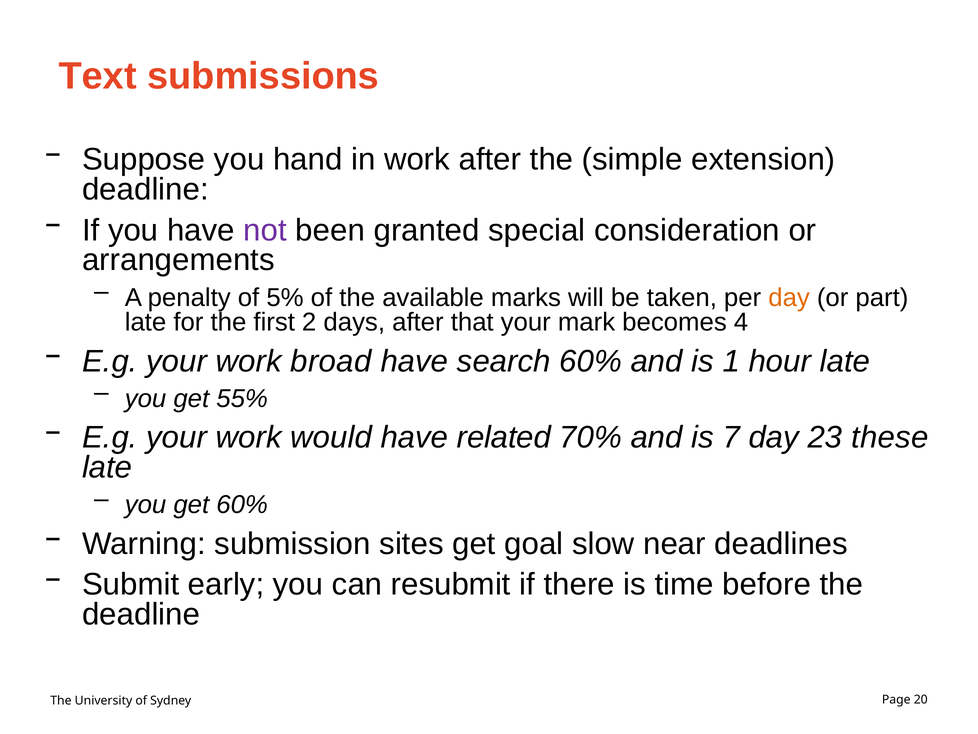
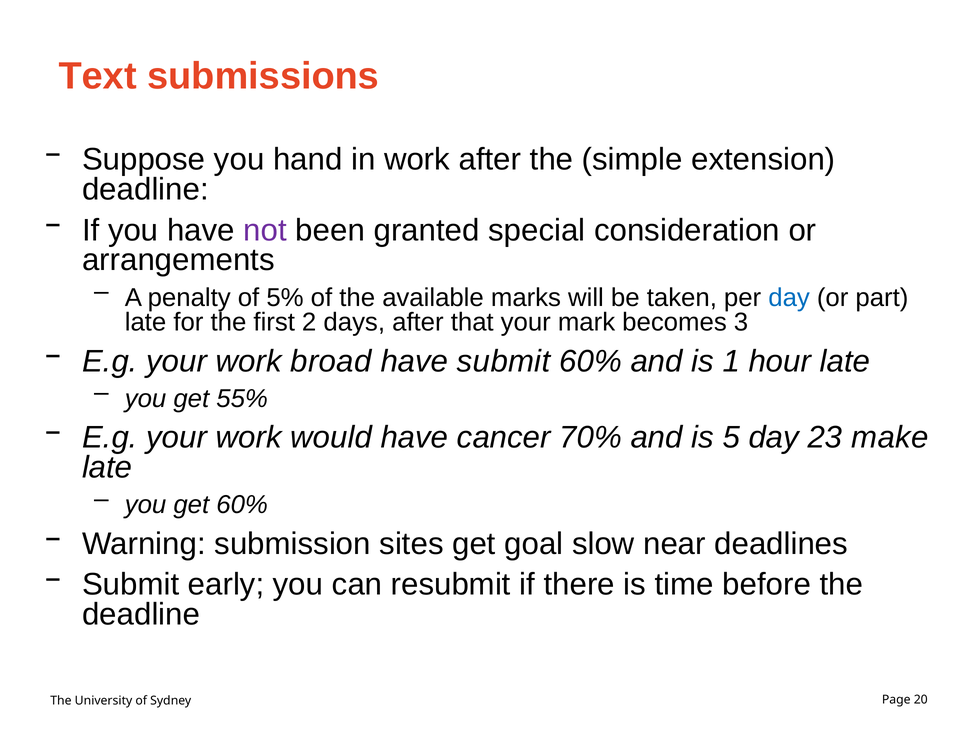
day colour: orange -> blue (789, 297)
4: 4 -> 3 (741, 322)
have search: search -> submit (504, 361)
related: related -> cancer (504, 437)
7: 7 -> 5 (731, 437)
these: these -> make (890, 437)
